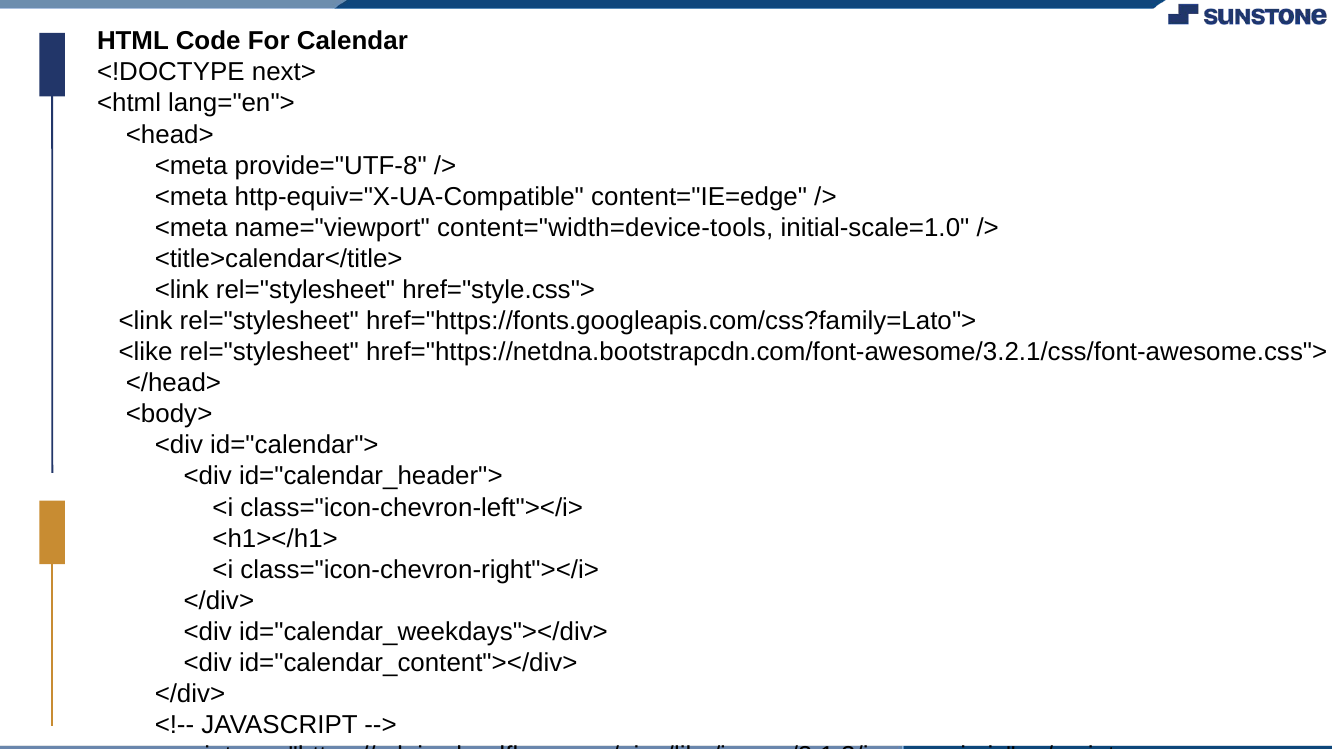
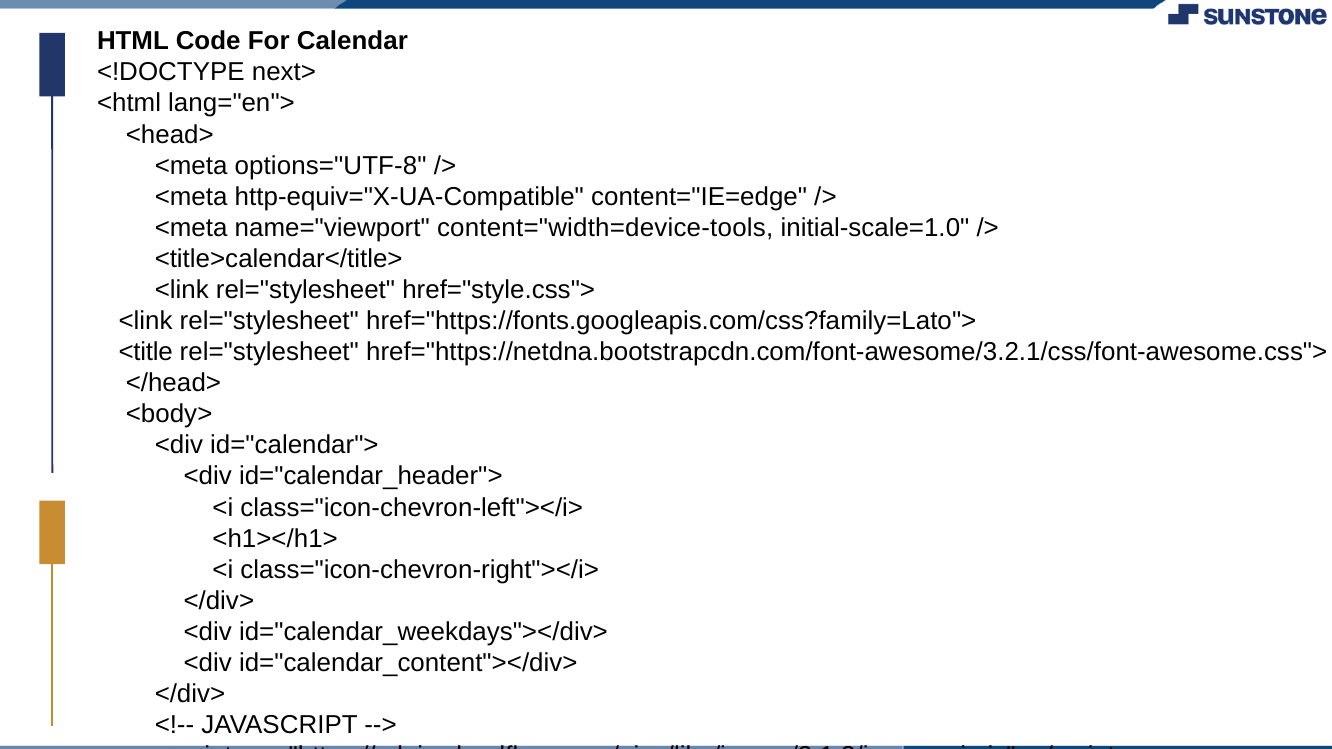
provide="UTF-8: provide="UTF-8 -> options="UTF-8 (331, 166)
<like: <like -> <title (146, 352)
